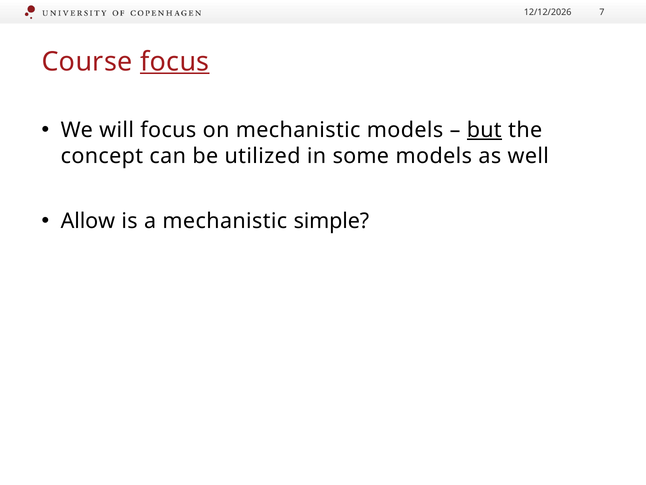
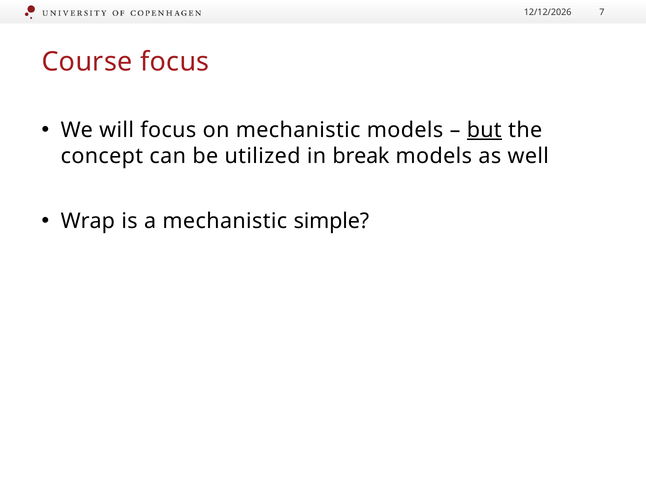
focus underline: present -> none (175, 62)
some: some -> break (361, 156)
Allow: Allow -> Wrap (88, 221)
